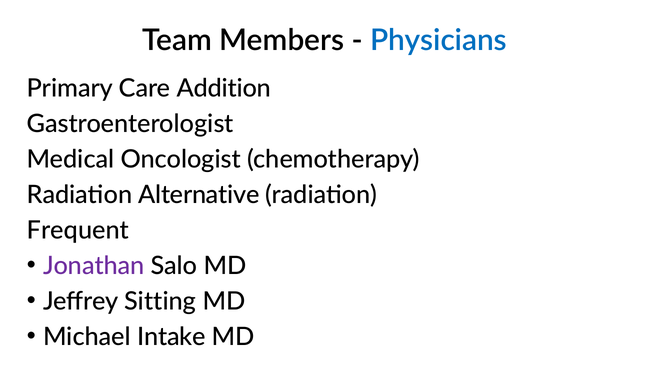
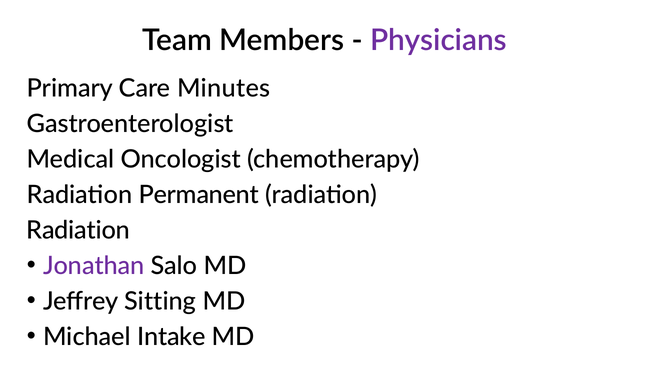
Physicians colour: blue -> purple (438, 40)
Addition: Addition -> Minutes (224, 89)
Alternative: Alternative -> Permanent (199, 195)
Frequent: Frequent -> Radiation (78, 230)
